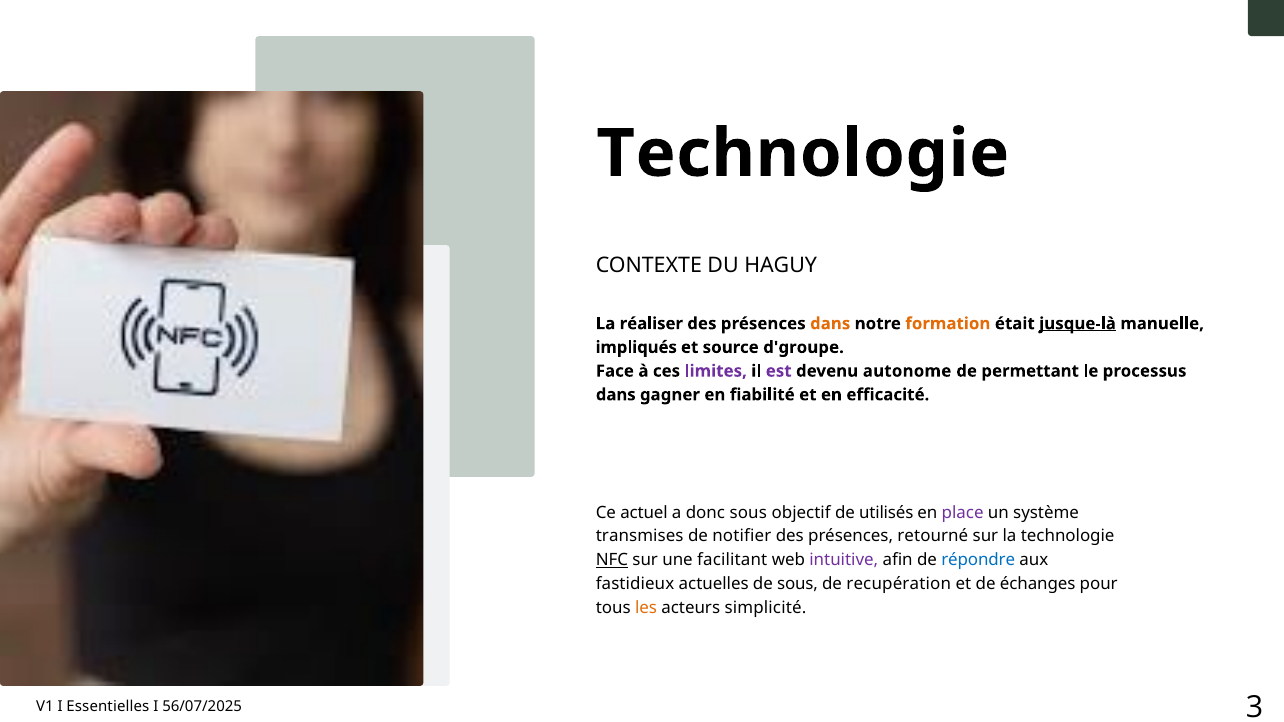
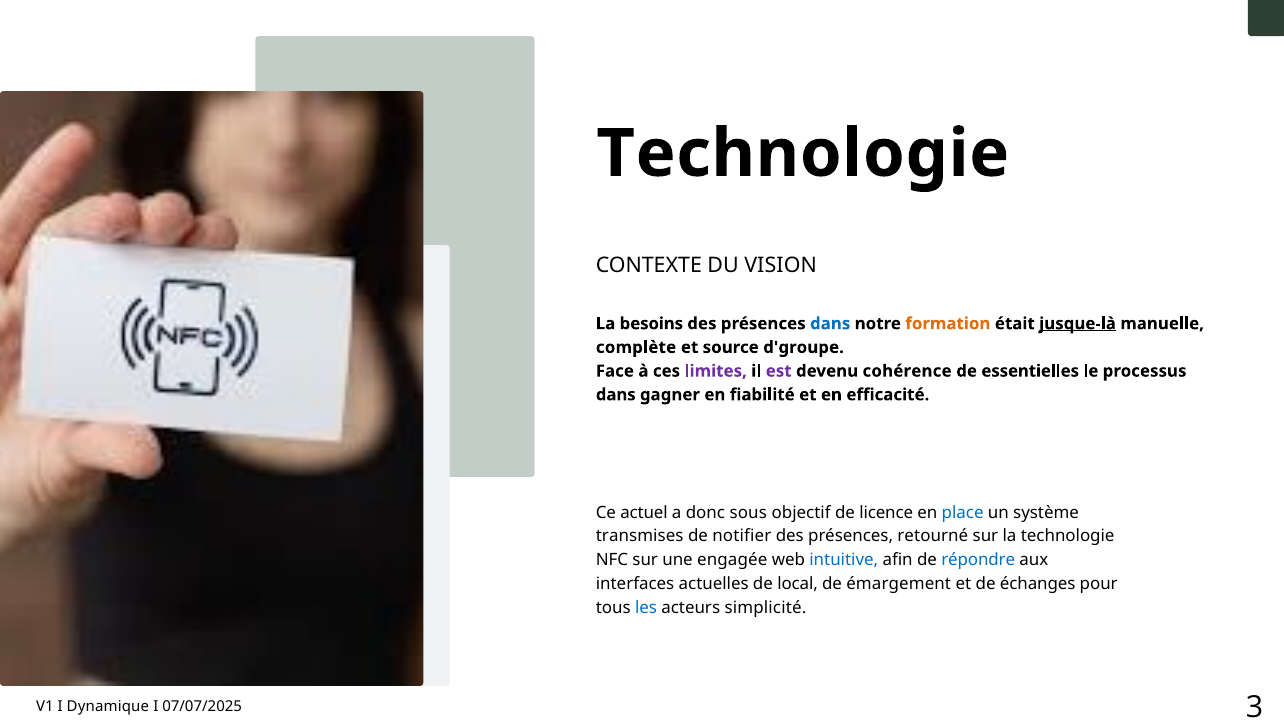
HAGUY: HAGUY -> VISION (781, 265)
réaliser: réaliser -> besoins (651, 324)
dans colour: orange -> blue (830, 324)
impliqués: impliqués -> complète (636, 347)
autonome: autonome -> cohérence (907, 371)
permettant: permettant -> essentielles (1030, 371)
utilisés: utilisés -> licence (886, 513)
place colour: purple -> blue (963, 513)
NFC underline: present -> none (612, 560)
facilitant: facilitant -> engagée (732, 560)
intuitive colour: purple -> blue (844, 560)
fastidieux: fastidieux -> interfaces (635, 584)
de sous: sous -> local (798, 584)
recupération: recupération -> émargement (899, 584)
les colour: orange -> blue (646, 608)
Essentielles: Essentielles -> Dynamique (108, 707)
56/07/2025: 56/07/2025 -> 07/07/2025 (202, 707)
